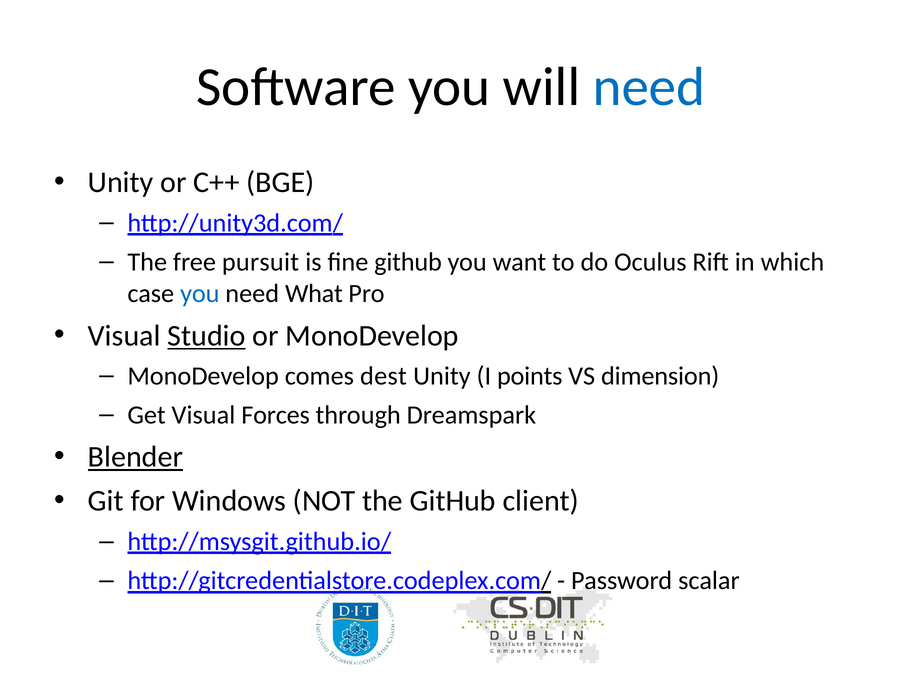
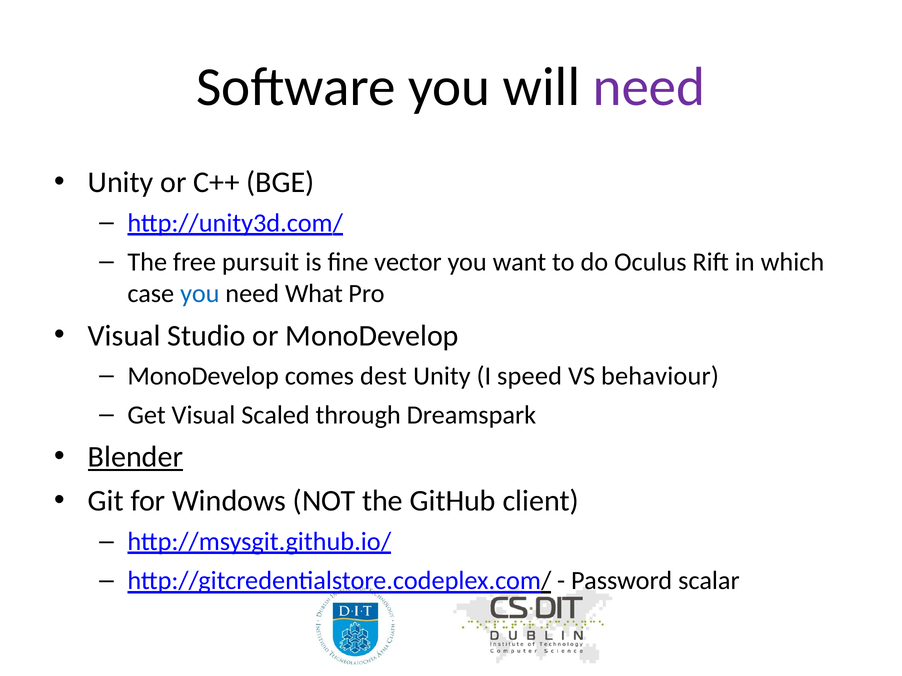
need colour: blue -> purple (649, 87)
fine github: github -> vector (408, 262)
Studio underline: present -> none (206, 336)
points: points -> speed (530, 377)
dimension: dimension -> behaviour (660, 377)
Forces: Forces -> Scaled (275, 415)
